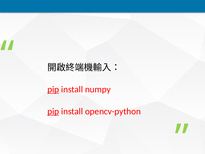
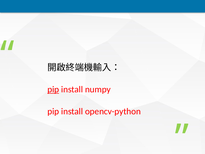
pip underline: present -> none (53, 111)
